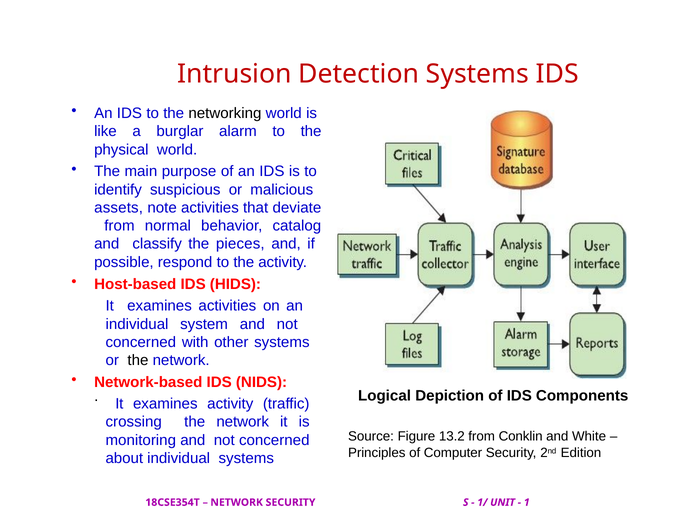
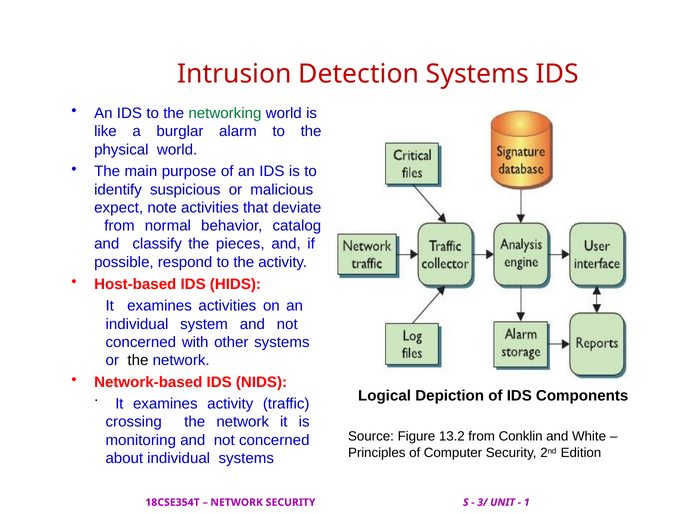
networking colour: black -> green (225, 113)
assets: assets -> expect (119, 208)
1/: 1/ -> 3/ (482, 502)
